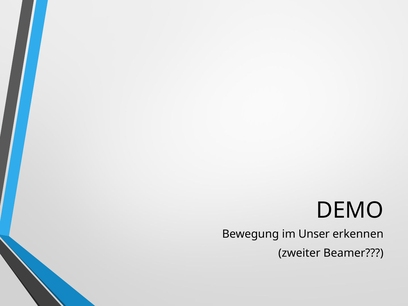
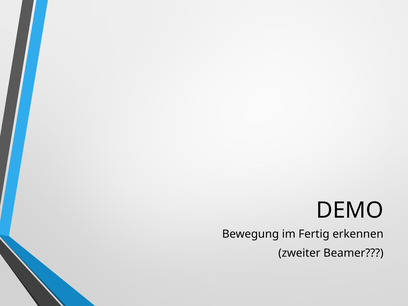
Unser: Unser -> Fertig (314, 234)
